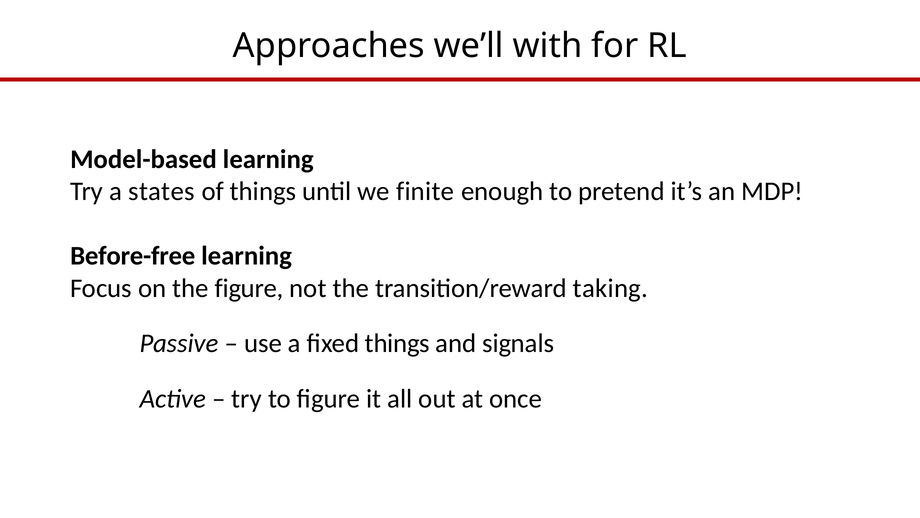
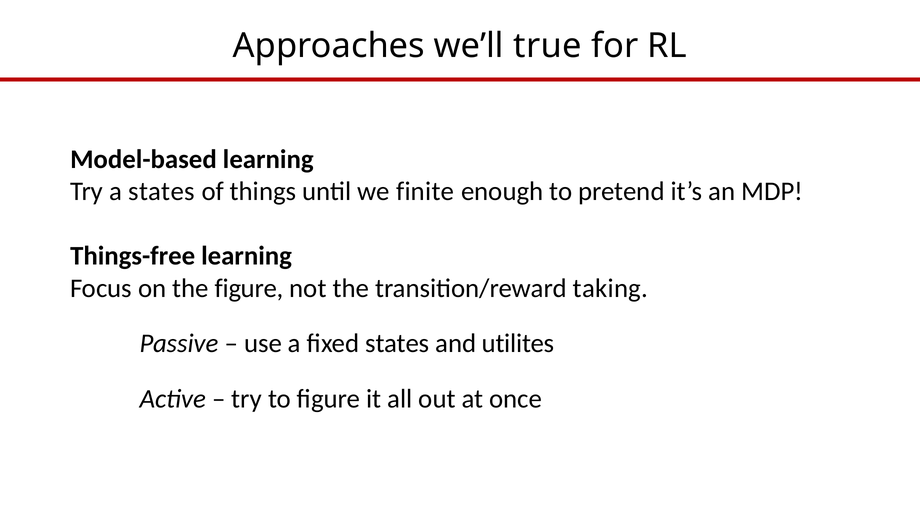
with: with -> true (547, 46)
Before-free: Before-free -> Things-free (133, 256)
fixed things: things -> states (397, 343)
signals: signals -> utilites (518, 343)
